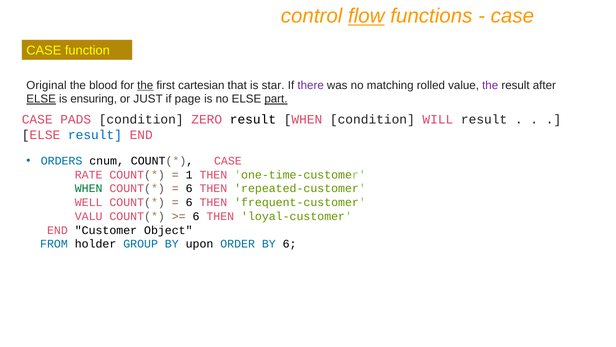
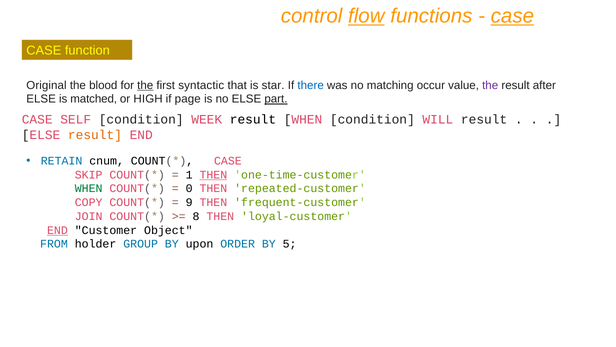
case underline: none -> present (512, 16)
cartesian: cartesian -> syntactic (201, 85)
there colour: purple -> blue (311, 85)
rolled: rolled -> occur (431, 85)
ELSE underline: present -> none (41, 99)
ensuring: ensuring -> matched (94, 99)
JUST: JUST -> HIGH (148, 99)
PADS: PADS -> SELF (76, 119)
ZERO: ZERO -> WEEK (207, 119)
result colour: blue -> orange (95, 135)
ORDERS: ORDERS -> RETAIN (62, 161)
RATE: RATE -> SKIP (89, 175)
THEN underline: none -> present (213, 175)
6: 6 -> 0 (189, 188)
WELL: WELL -> COPY (89, 202)
6: 6 -> 9 (189, 202)
VALU: VALU -> JOIN (89, 216)
6: 6 -> 8 (196, 216)
END underline: none -> present (57, 230)
BY 6: 6 -> 5 (290, 244)
